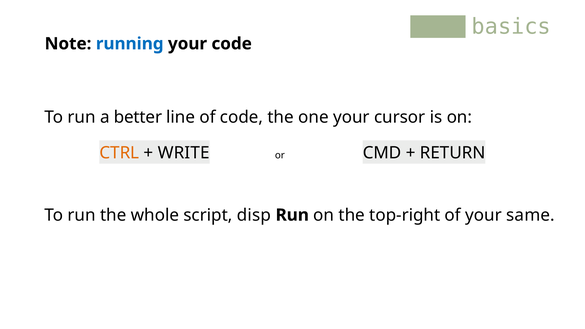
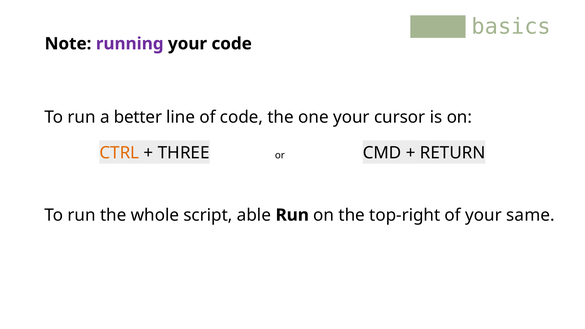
running colour: blue -> purple (130, 44)
WRITE: WRITE -> THREE (184, 153)
disp: disp -> able (254, 215)
